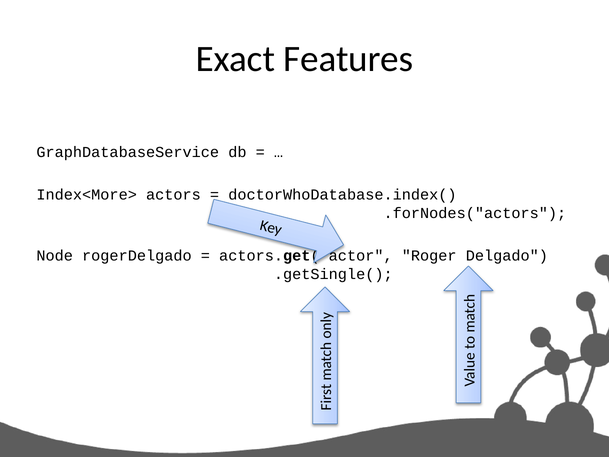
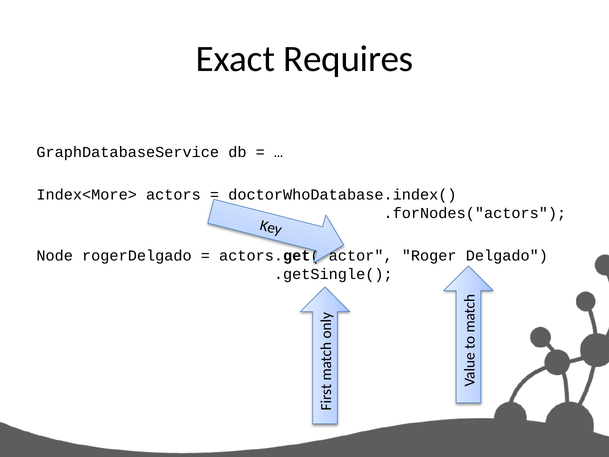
Features: Features -> Requires (348, 59)
